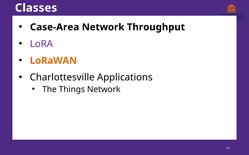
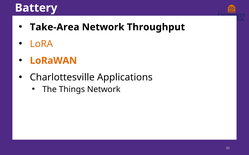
Classes: Classes -> Battery (36, 8)
Case-Area: Case-Area -> Take-Area (55, 27)
LoRA colour: purple -> orange (41, 44)
